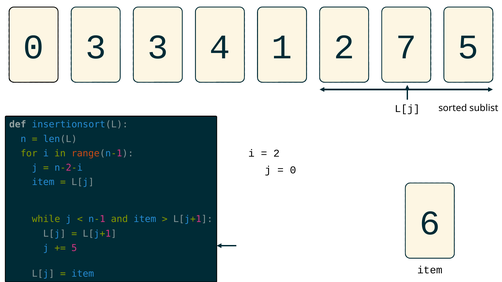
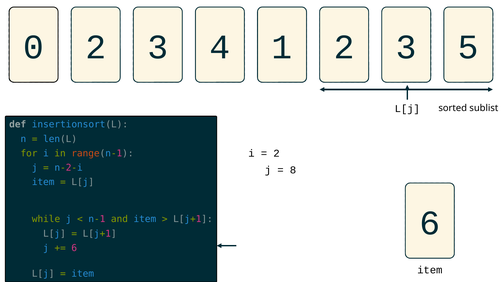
0 3: 3 -> 2 (96, 47)
7: 7 -> 3 (406, 47)
0: 0 -> 8 (293, 170)
5: 5 -> 6 (74, 248)
